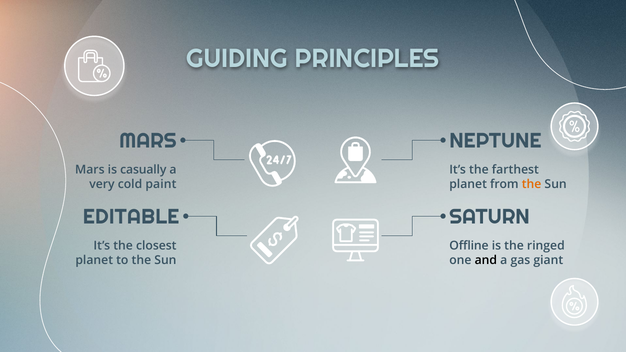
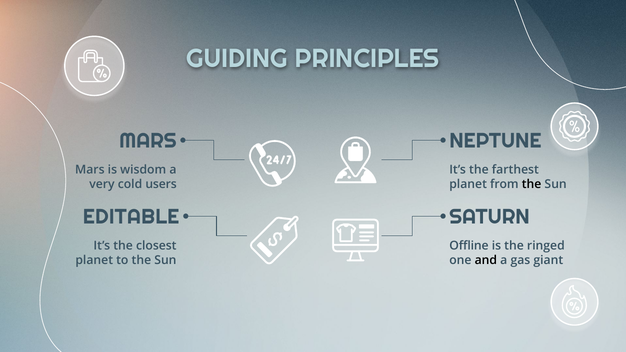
casually: casually -> wisdom (143, 170)
paint: paint -> users (161, 184)
the colour: orange -> black (532, 184)
